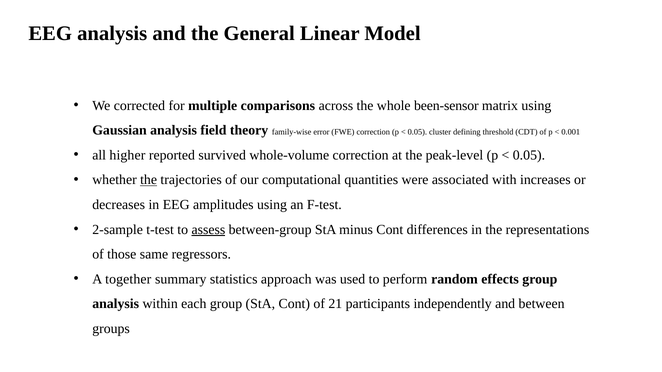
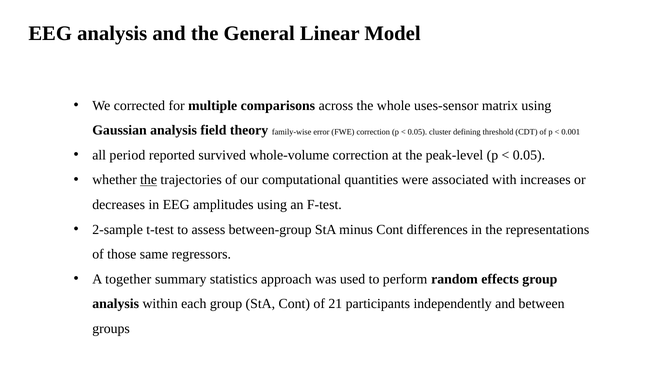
been-sensor: been-sensor -> uses-sensor (446, 106)
higher: higher -> period (127, 155)
assess underline: present -> none (208, 230)
